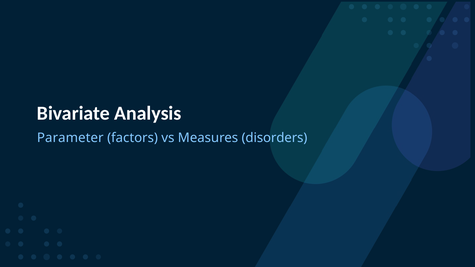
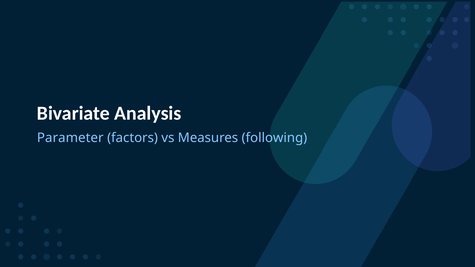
disorders: disorders -> following (274, 138)
